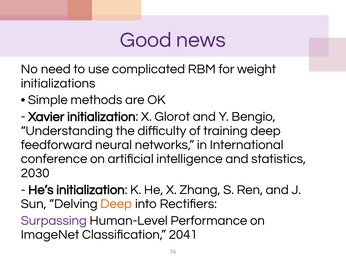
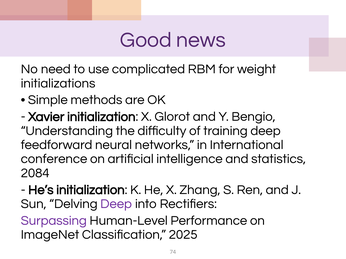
2030: 2030 -> 2084 (35, 173)
Deep colour: orange -> purple (116, 204)
2041: 2041 -> 2025 (183, 235)
